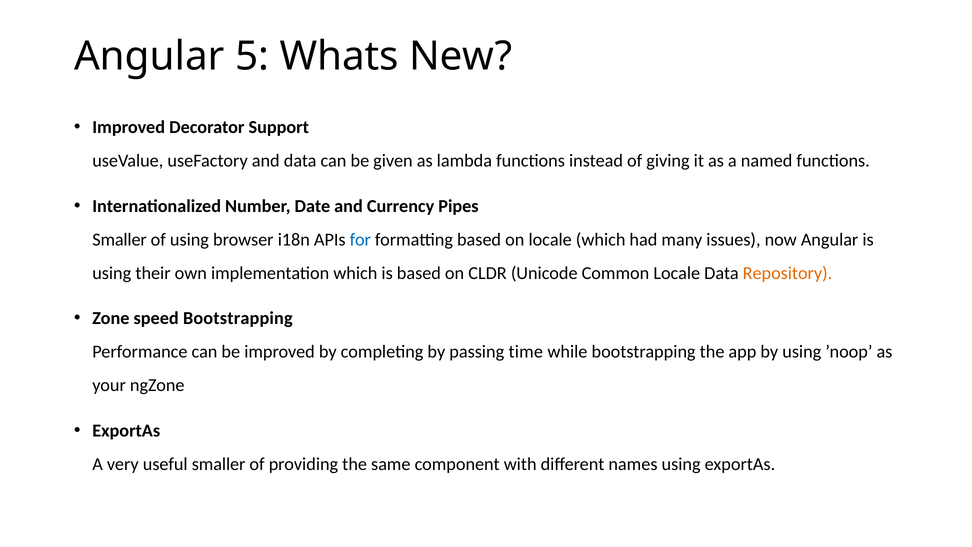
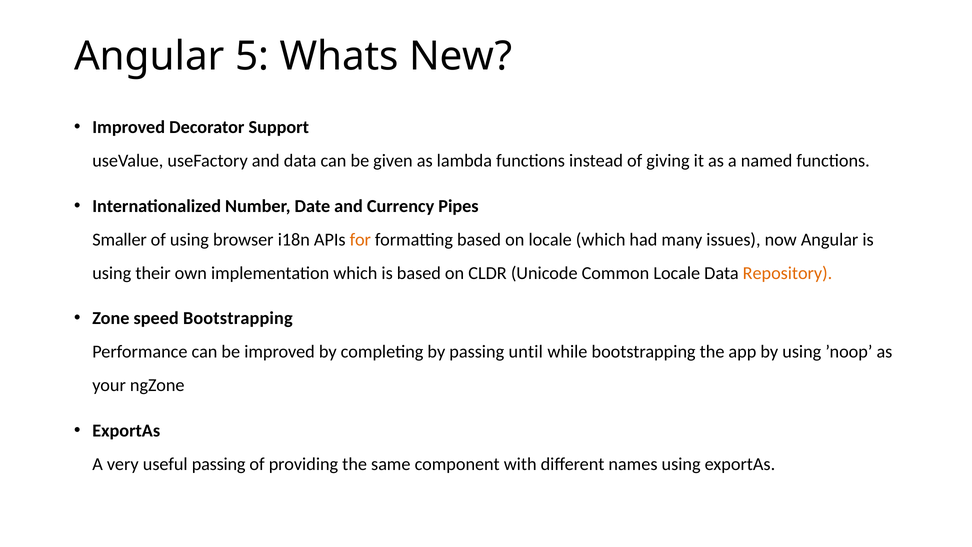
for colour: blue -> orange (360, 240)
time: time -> until (526, 352)
useful smaller: smaller -> passing (219, 464)
